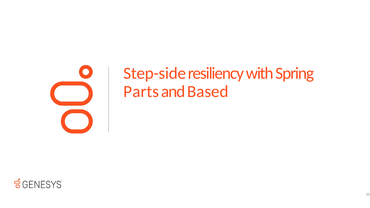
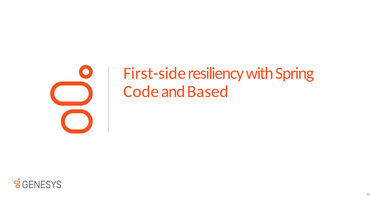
Step-side: Step-side -> First-side (155, 73)
Parts: Parts -> Code (141, 92)
